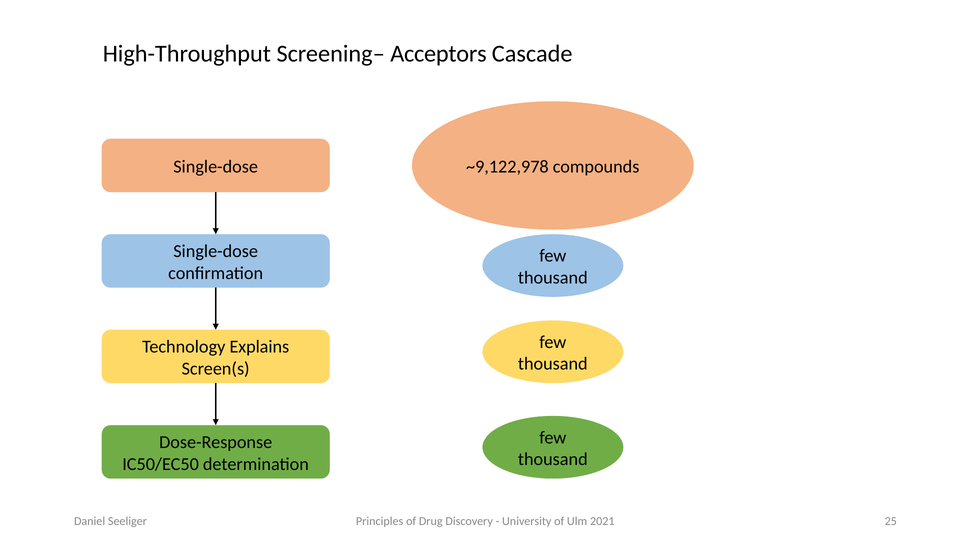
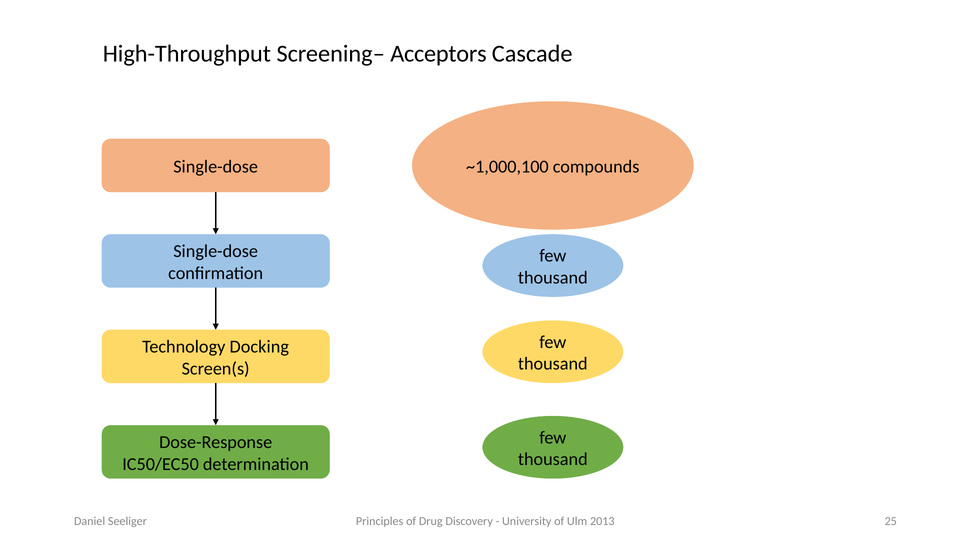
~9,122,978: ~9,122,978 -> ~1,000,100 (507, 167)
Explains: Explains -> Docking (259, 347)
2021: 2021 -> 2013 (602, 521)
